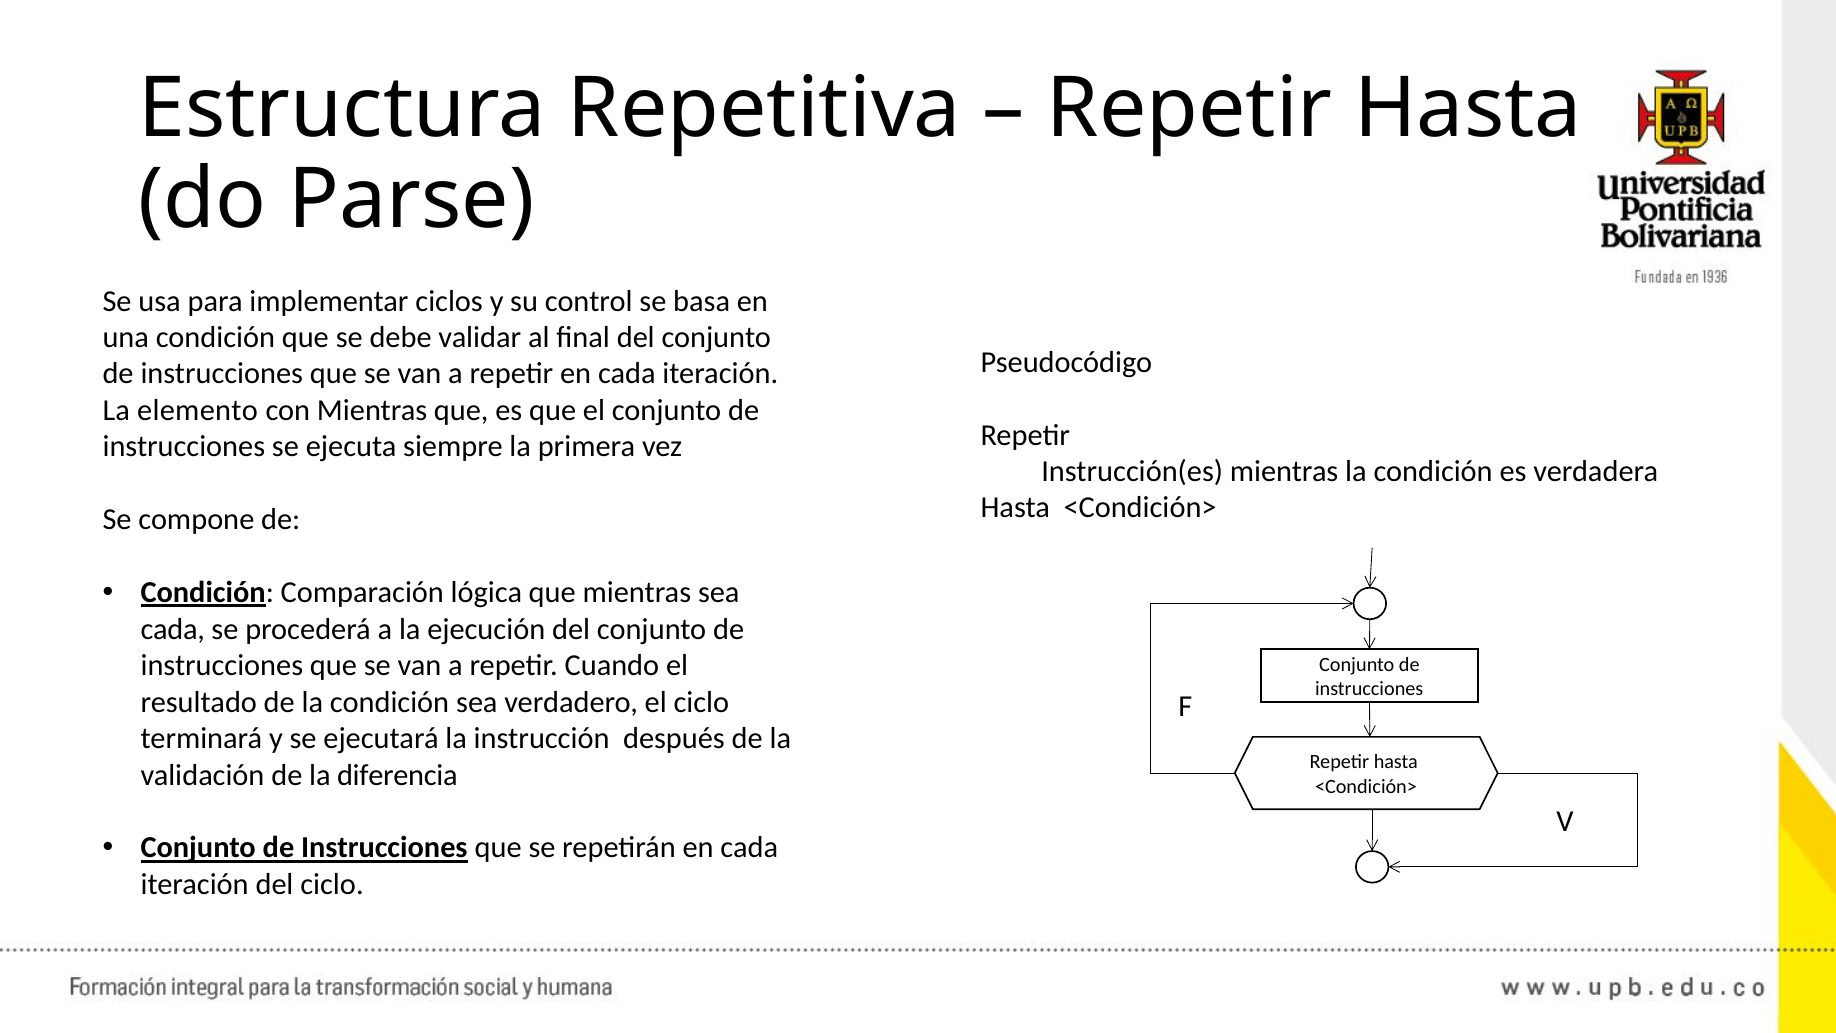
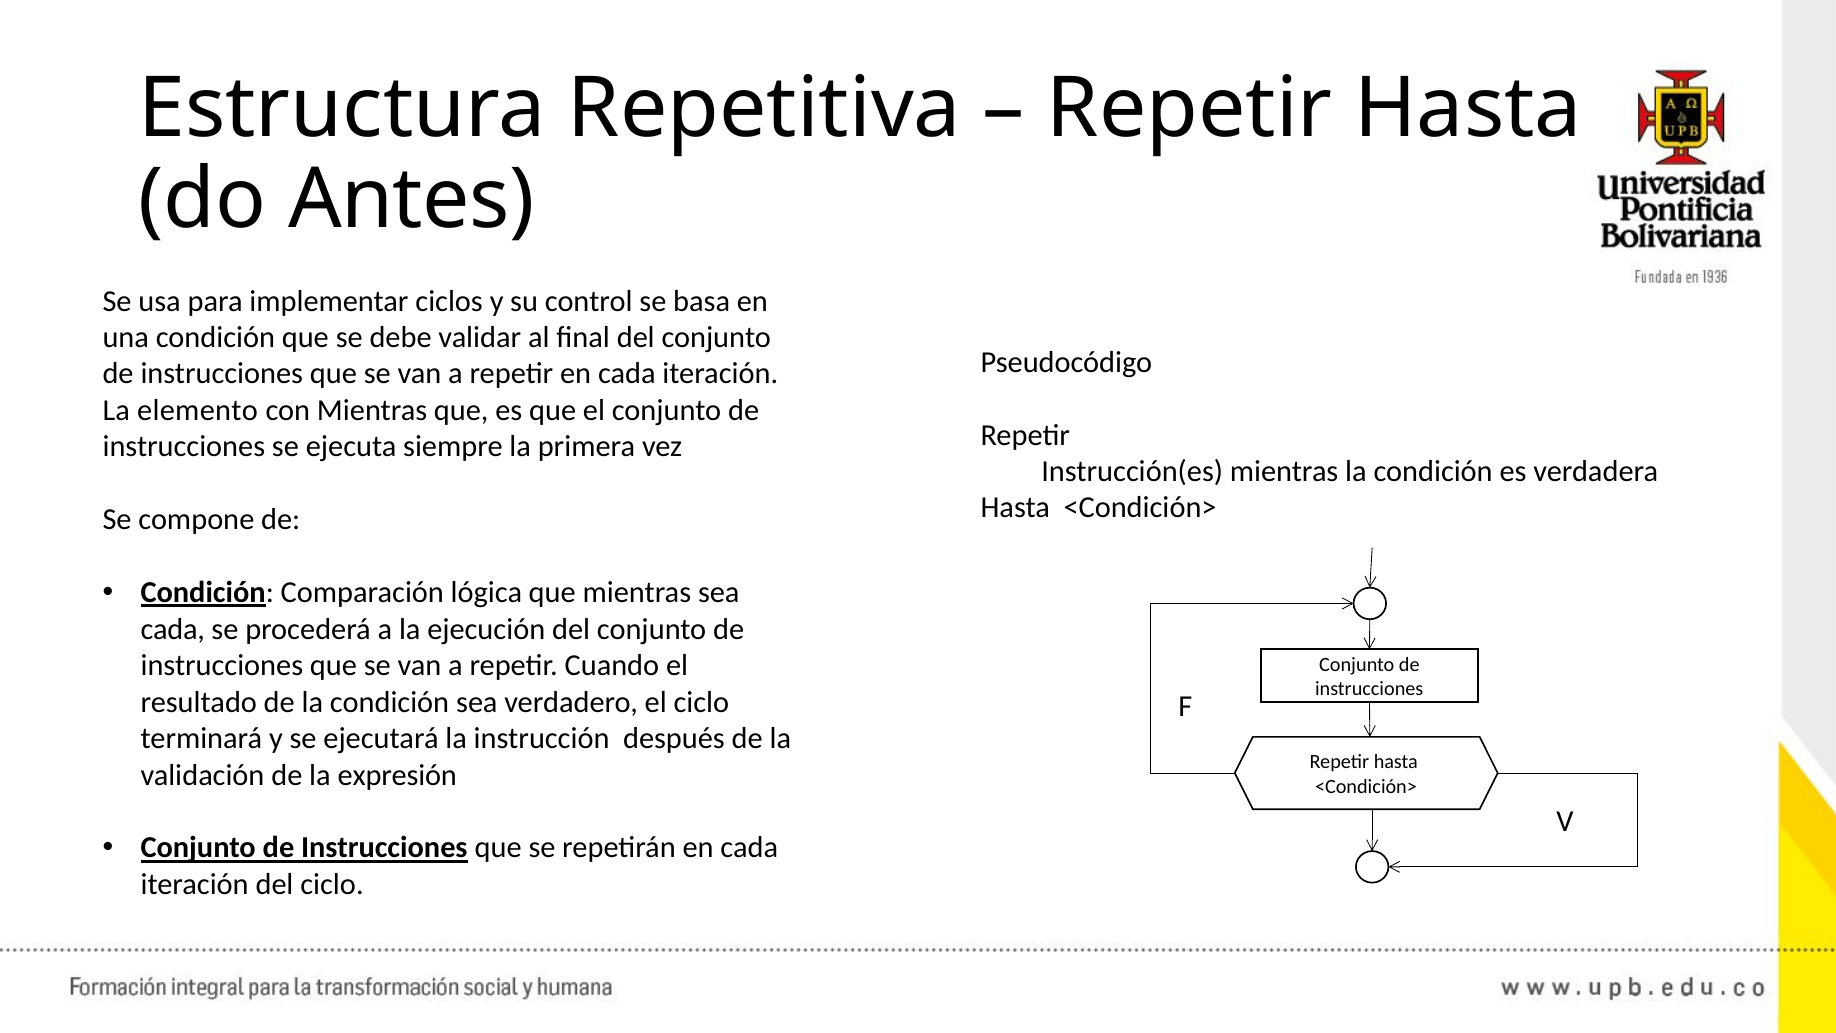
Parse: Parse -> Antes (412, 200)
diferencia: diferencia -> expresión (397, 775)
